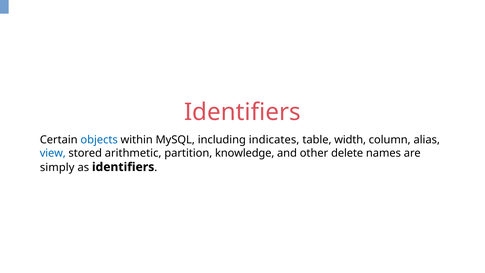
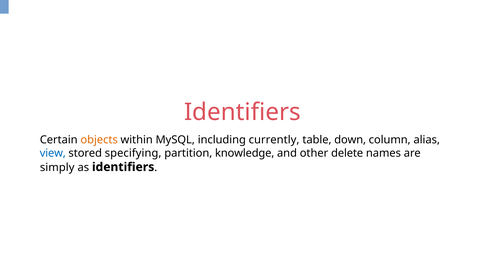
objects colour: blue -> orange (99, 140)
indicates: indicates -> currently (274, 140)
width: width -> down (350, 140)
arithmetic: arithmetic -> specifying (133, 153)
